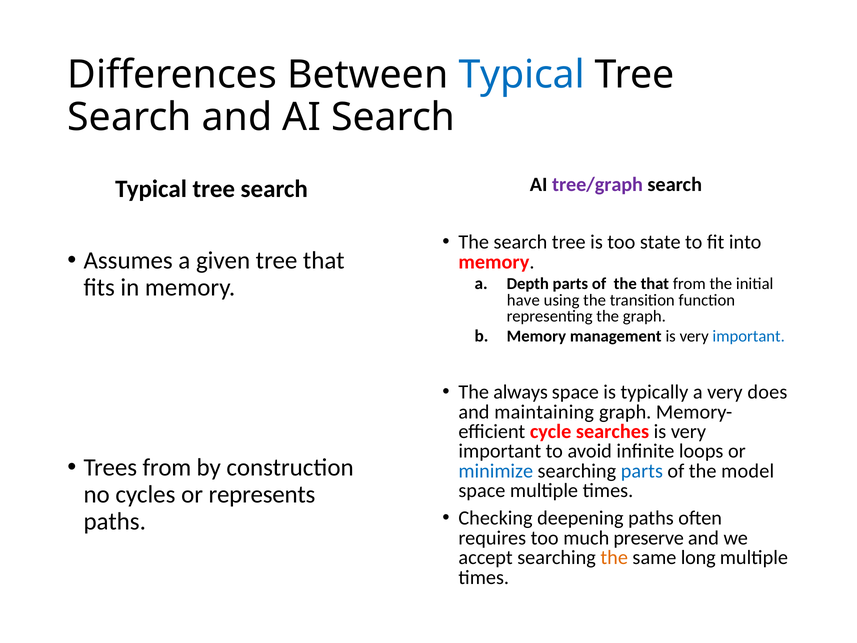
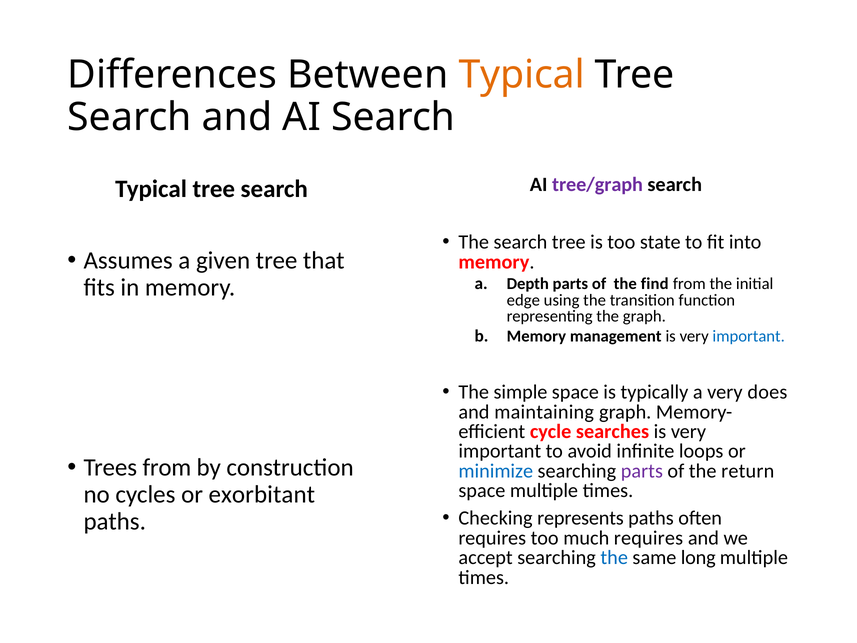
Typical colour: blue -> orange (522, 75)
the that: that -> find (655, 284)
have: have -> edge (523, 300)
always: always -> simple (521, 392)
parts colour: blue -> purple (642, 471)
model: model -> return (748, 471)
represents: represents -> exorbitant (262, 494)
deepening: deepening -> represents (580, 518)
much preserve: preserve -> requires (648, 538)
the colour: orange -> blue (614, 557)
